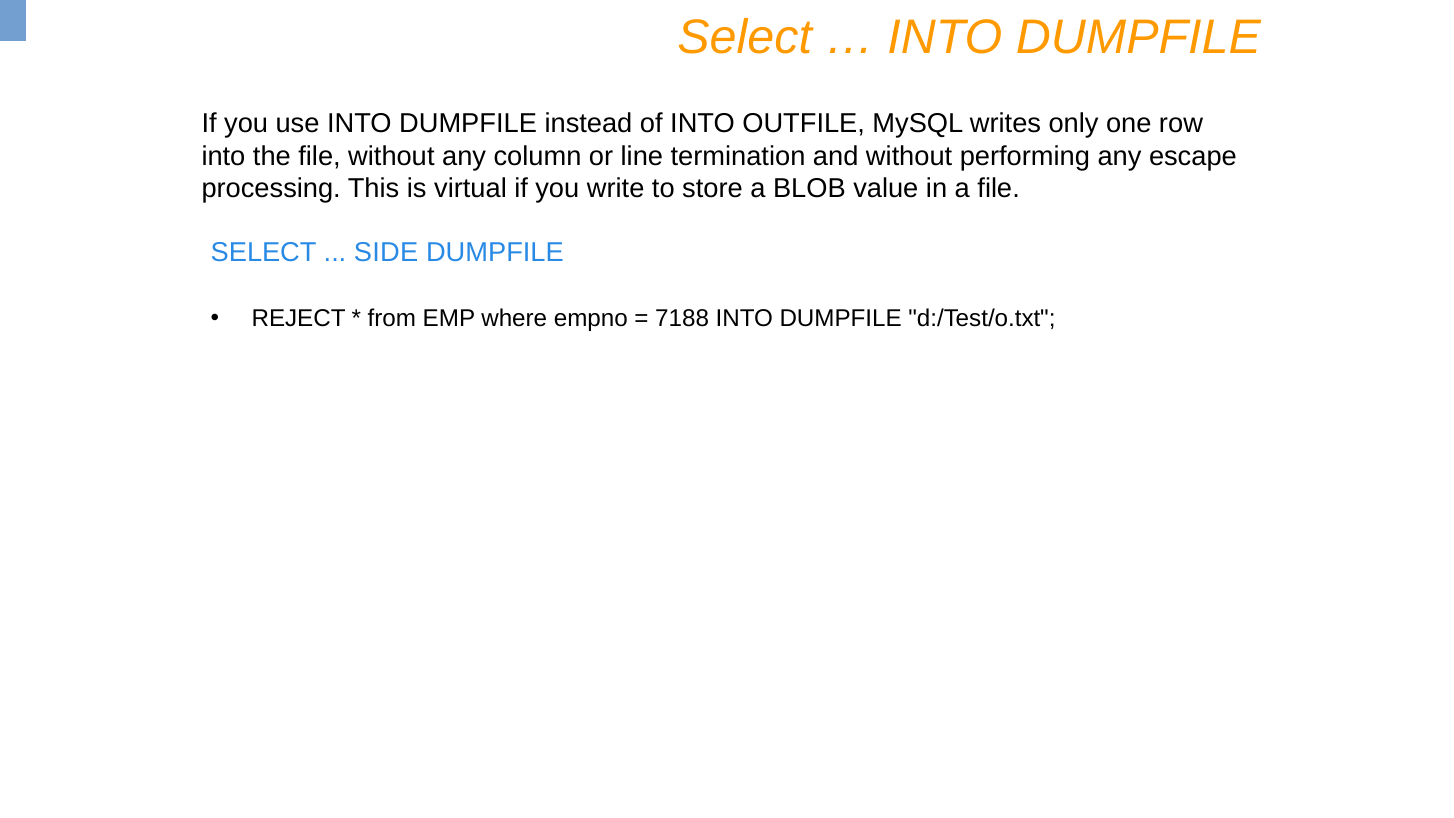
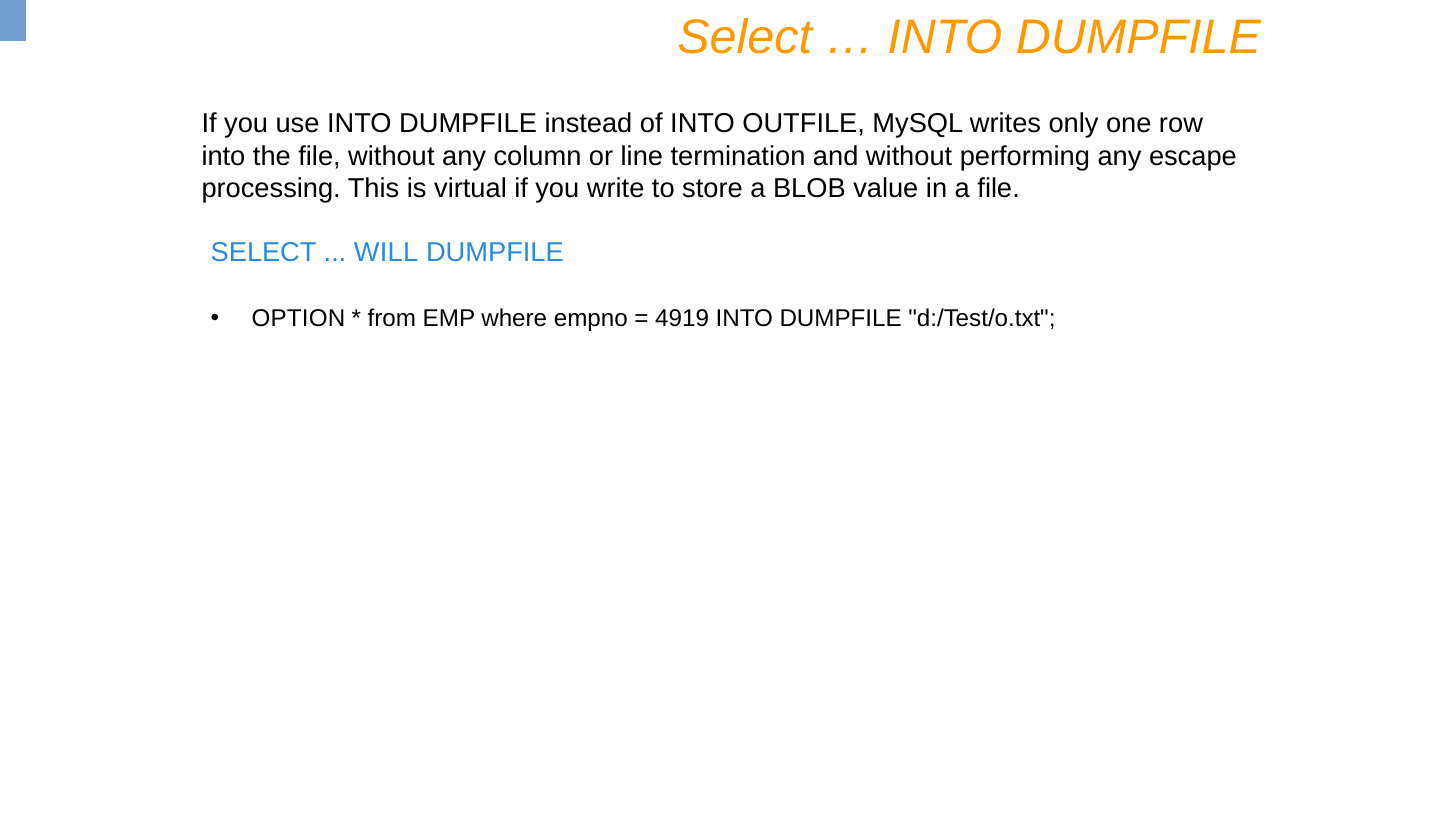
SIDE: SIDE -> WILL (386, 252)
REJECT: REJECT -> OPTION (298, 319)
7188: 7188 -> 4919 (682, 319)
